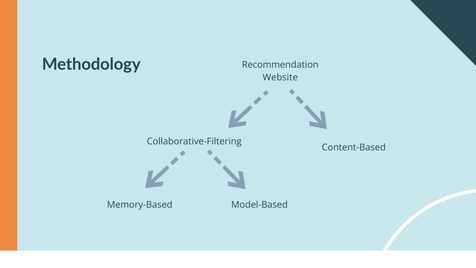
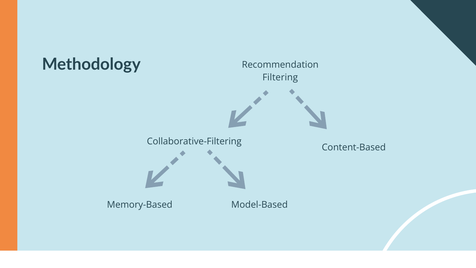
Website: Website -> Filtering (280, 77)
